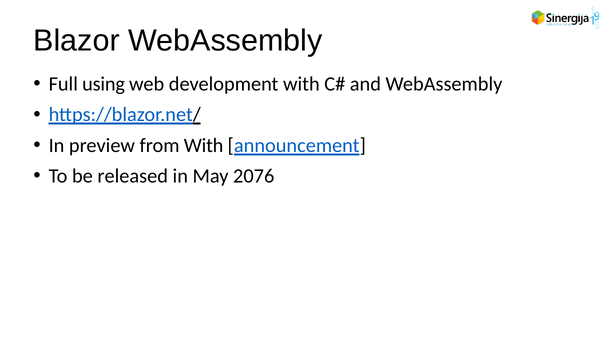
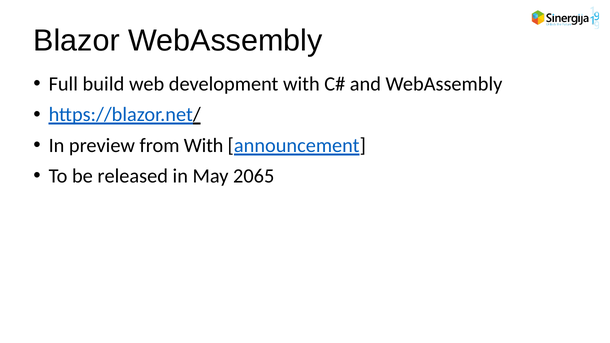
using: using -> build (103, 84)
2076: 2076 -> 2065 (254, 176)
